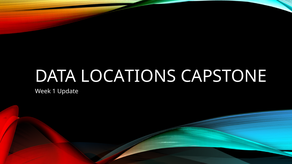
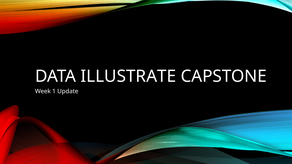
LOCATIONS: LOCATIONS -> ILLUSTRATE (128, 76)
